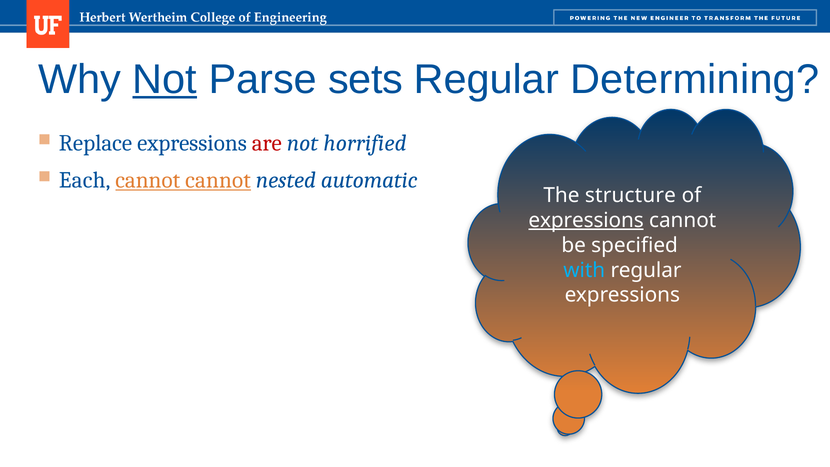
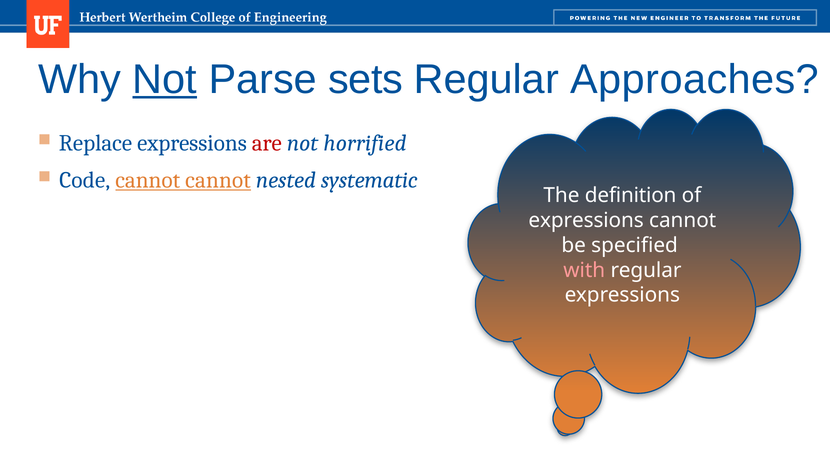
Determining: Determining -> Approaches (695, 80)
Each: Each -> Code (85, 180)
automatic: automatic -> systematic (369, 180)
structure: structure -> definition (631, 195)
expressions underline: present -> none (586, 220)
with colour: light blue -> pink (584, 270)
